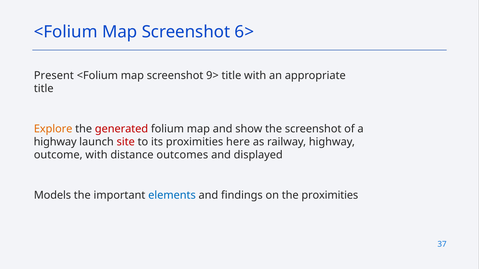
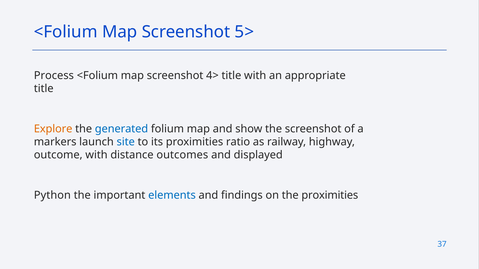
6>: 6> -> 5> (244, 32)
Present: Present -> Process (54, 76)
9>: 9> -> 4> (212, 76)
generated colour: red -> blue (122, 129)
highway: highway -> markers (55, 142)
site colour: red -> blue (126, 142)
here: here -> ratio (238, 142)
Models: Models -> Python (52, 196)
